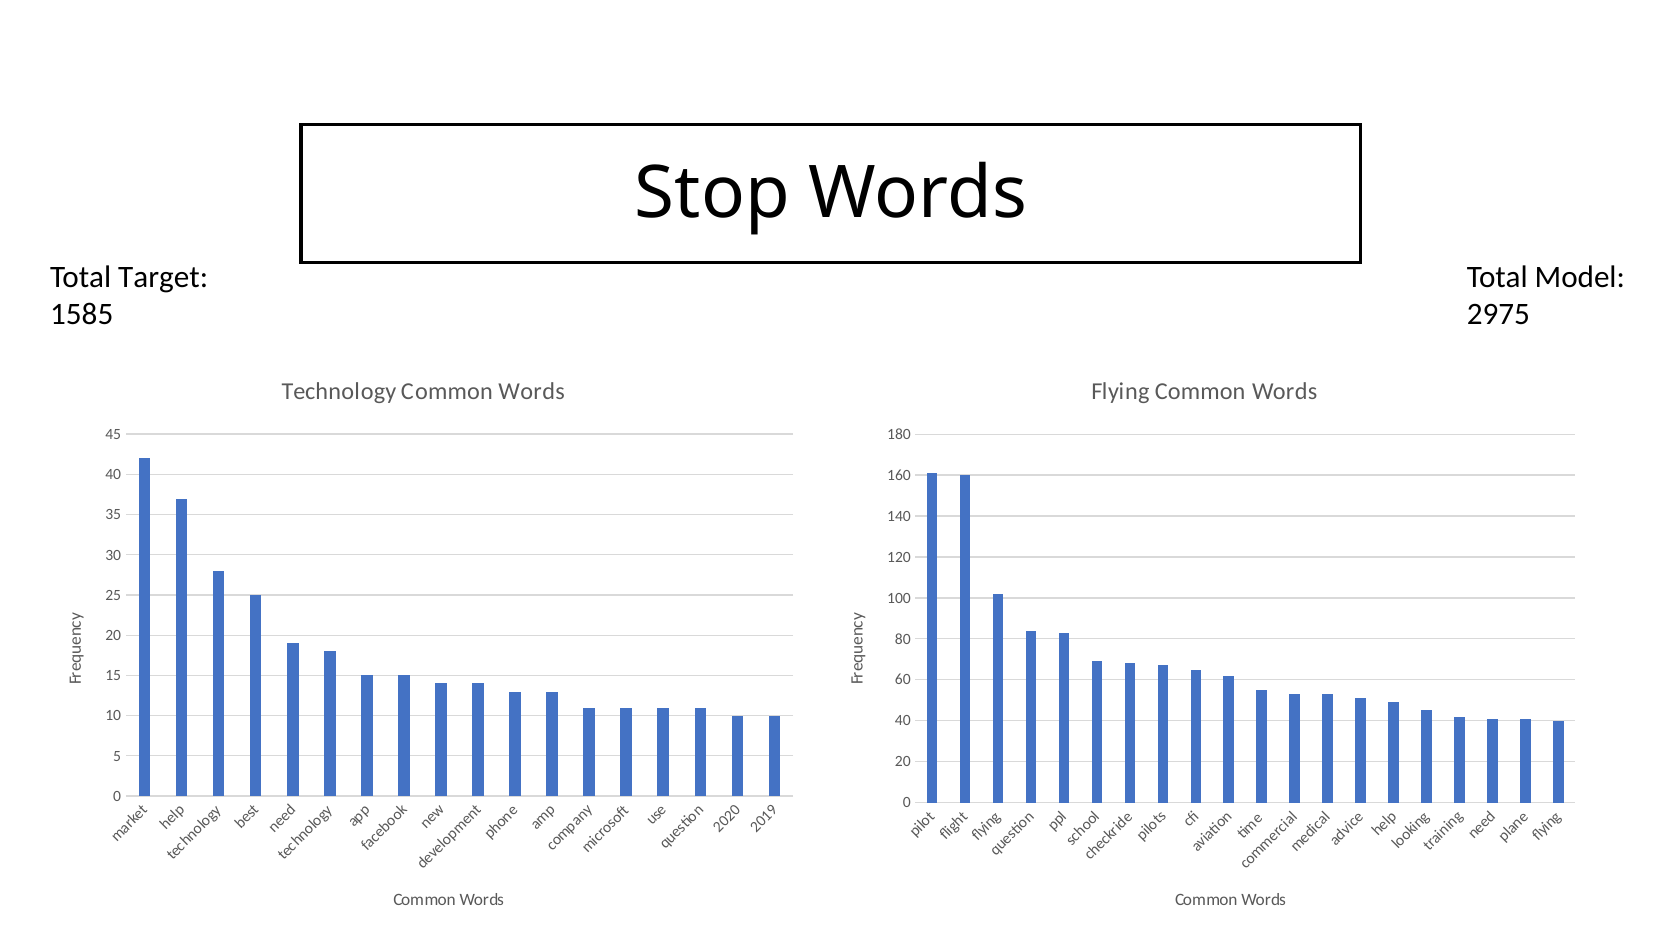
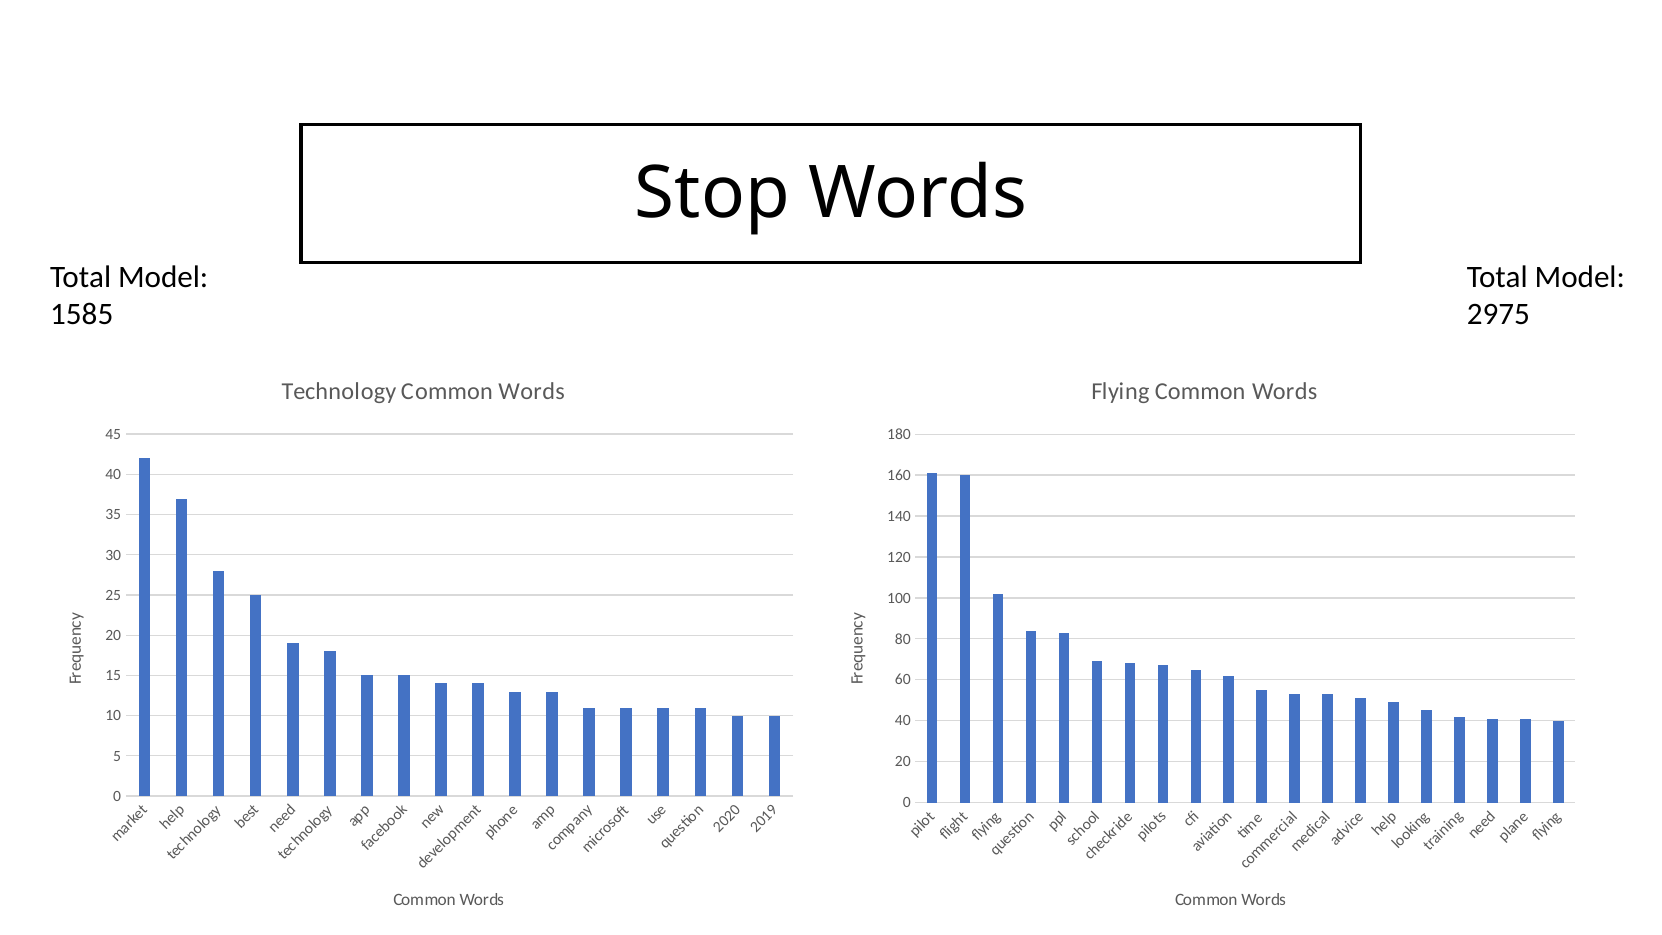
Target: Target -> Model (163, 277)
